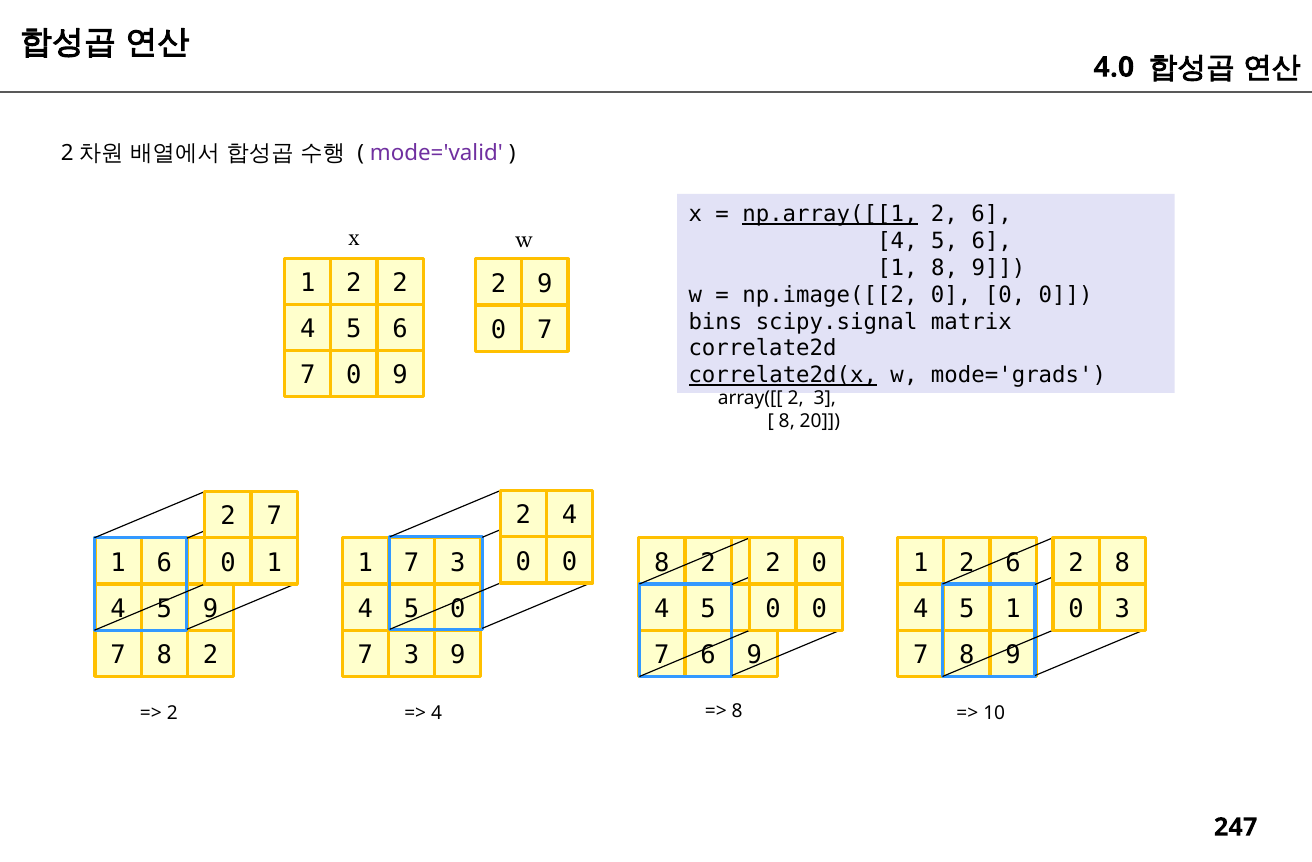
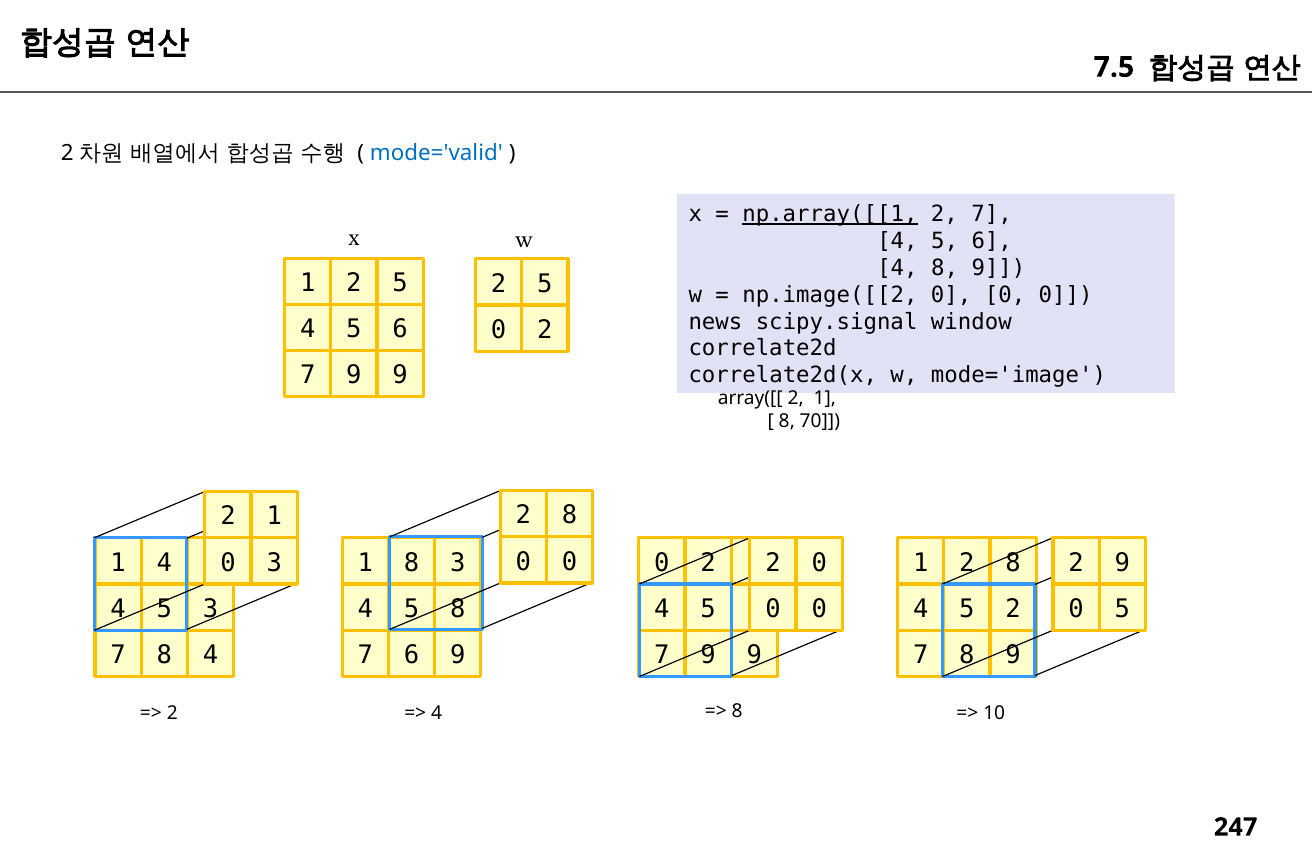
4.0: 4.0 -> 7.5 (1114, 67)
mode='valid colour: purple -> blue (436, 153)
6: 6 -> 7 (992, 214)
1: 1 -> 4 (897, 268)
2: 2 -> 5 (400, 283)
9: 9 -> 5 (545, 284)
bins: bins -> news (715, 322)
matrix: matrix -> window (971, 322)
7: 7 -> 2 (545, 330)
0: 0 -> 9 (354, 375)
correlate2d(x underline: present -> none (783, 375)
mode='grads: mode='grads -> mode='image (1019, 375)
array([[ 2 3: 3 -> 1 (825, 398)
20: 20 -> 70 (820, 421)
4: 4 -> 8 (570, 515)
7: 7 -> 1 (274, 516)
8: 8 -> 0 (662, 562)
1 6: 6 -> 4 (164, 562)
1: 1 -> 3 (274, 562)
7: 7 -> 8 (412, 562)
1 2 6: 6 -> 8 (1013, 562)
2 8: 8 -> 9 (1122, 562)
5 9: 9 -> 3 (211, 609)
5 0: 0 -> 8 (458, 609)
5 1: 1 -> 2 (1013, 609)
0 3: 3 -> 5 (1122, 609)
7 8 2: 2 -> 4 (211, 655)
3: 3 -> 6 (412, 655)
6: 6 -> 9 (708, 655)
